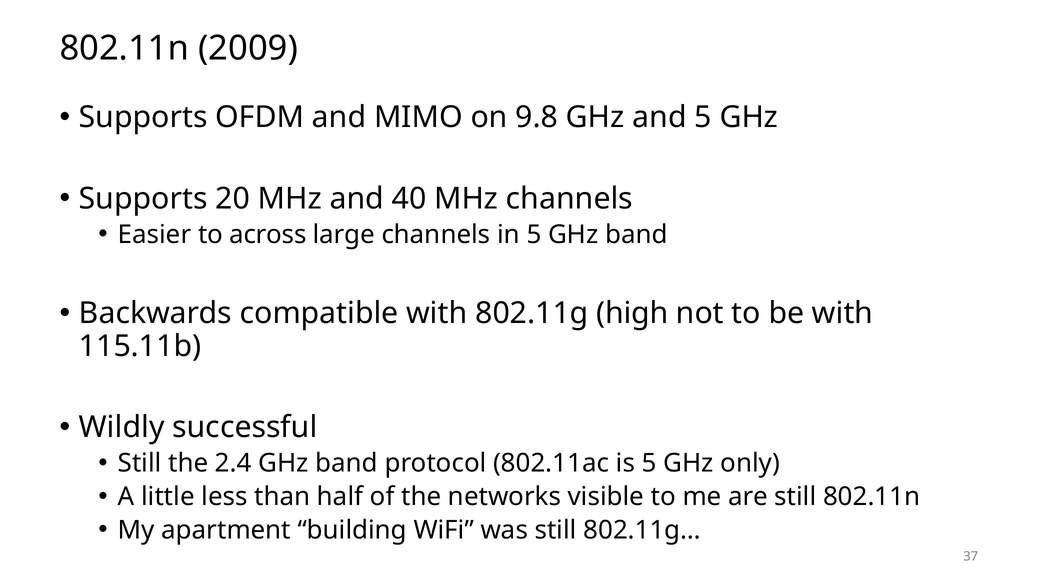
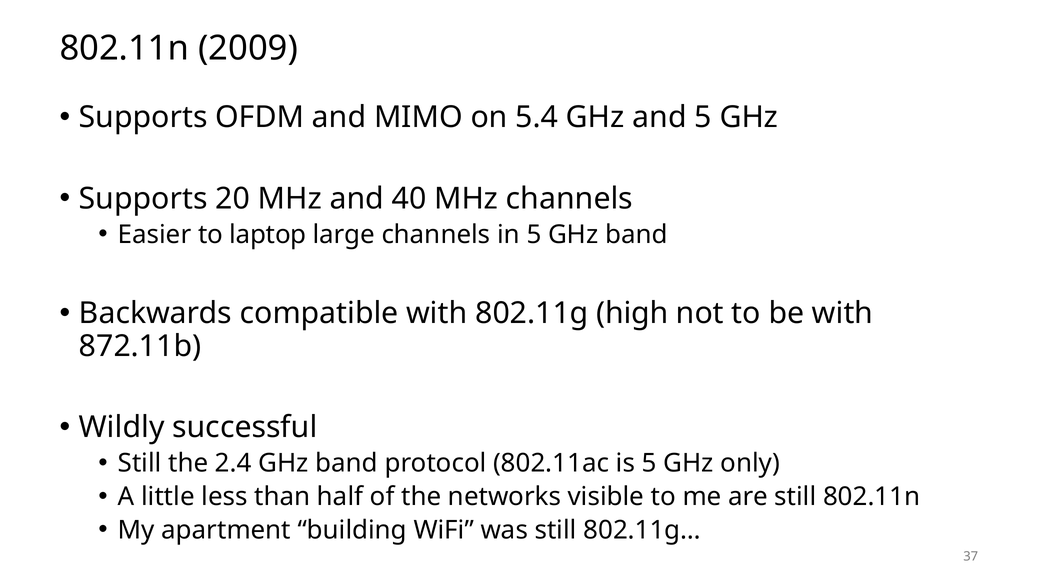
9.8: 9.8 -> 5.4 (537, 117)
across: across -> laptop (268, 234)
115.11b: 115.11b -> 872.11b (140, 346)
